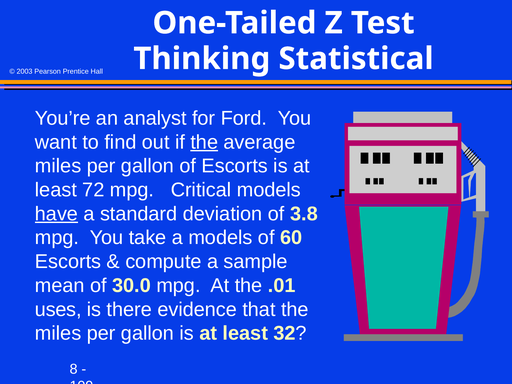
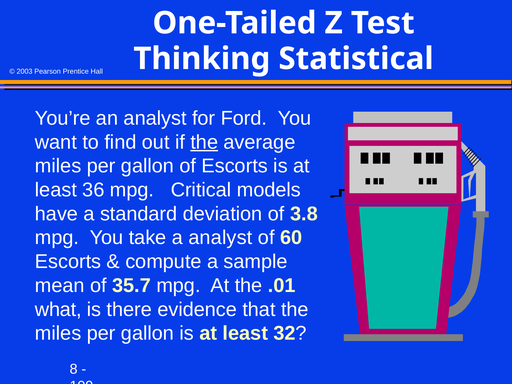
72: 72 -> 36 (93, 190)
have underline: present -> none (56, 214)
a models: models -> analyst (220, 238)
30.0: 30.0 -> 35.7 (132, 286)
uses: uses -> what (58, 309)
